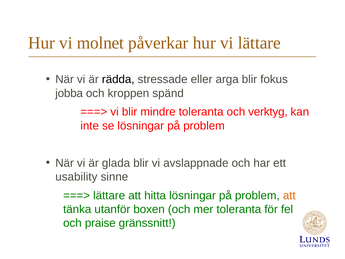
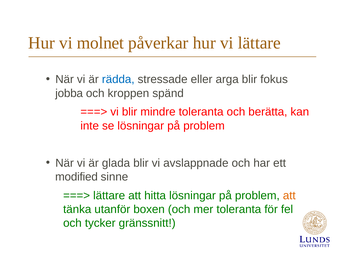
rädda colour: black -> blue (118, 79)
verktyg: verktyg -> berätta (268, 112)
usability: usability -> modified (76, 177)
praise: praise -> tycker (100, 223)
